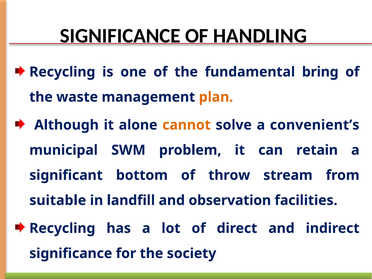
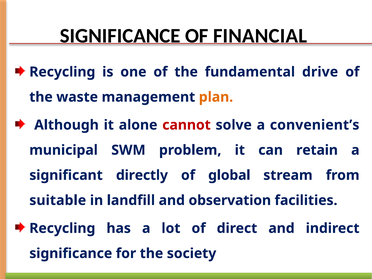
HANDLING: HANDLING -> FINANCIAL (260, 36)
bring: bring -> drive (320, 72)
cannot colour: orange -> red (187, 125)
bottom: bottom -> directly (142, 175)
throw: throw -> global (229, 175)
